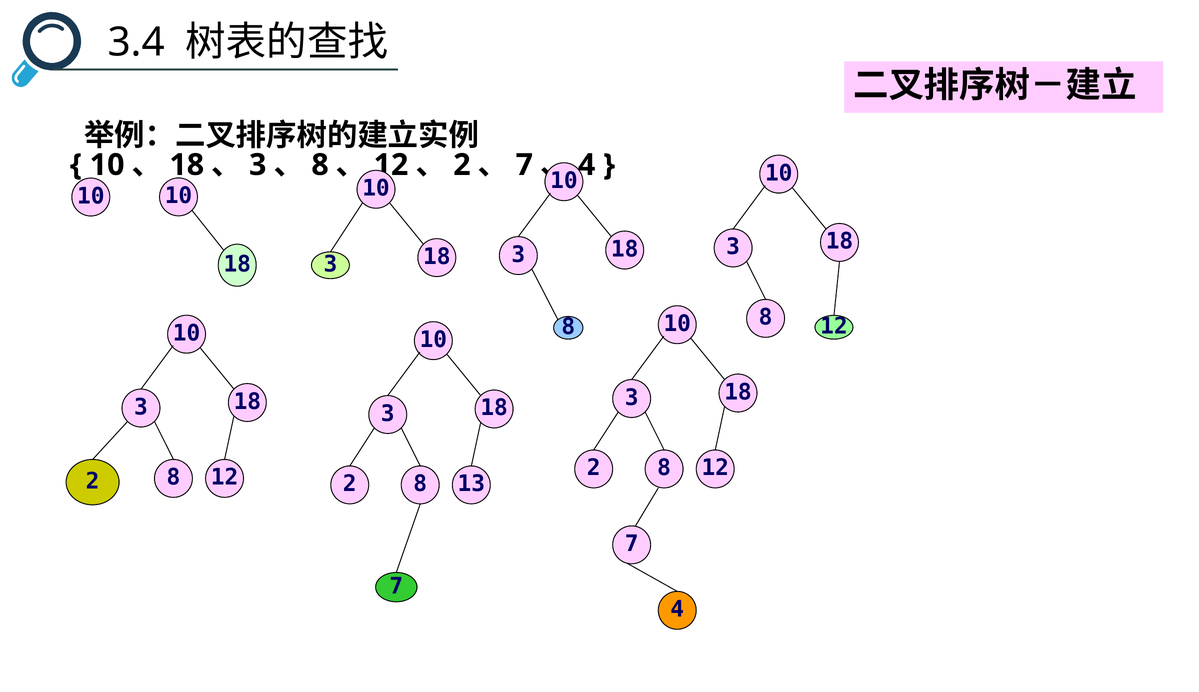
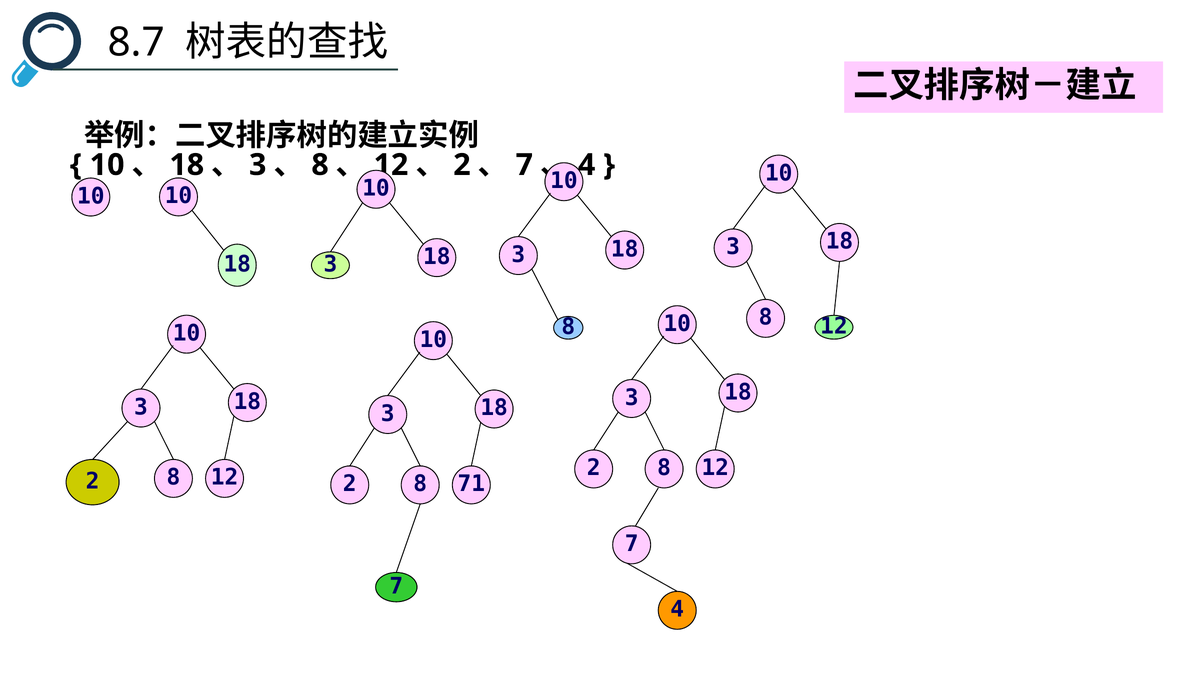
3.4: 3.4 -> 8.7 (136, 42)
13: 13 -> 71 (471, 484)
